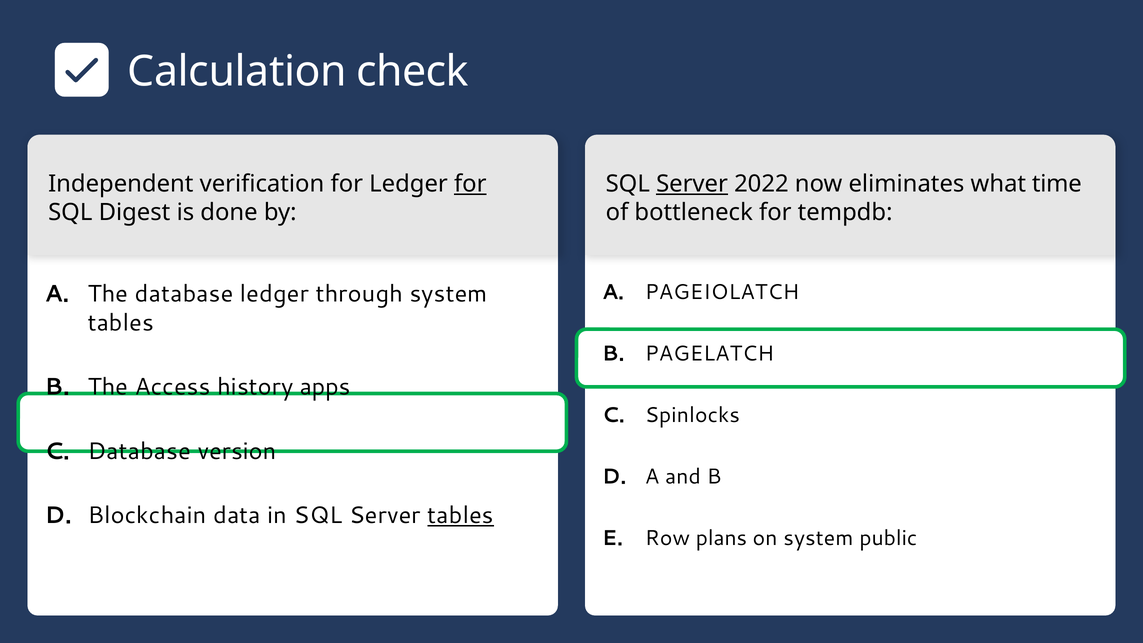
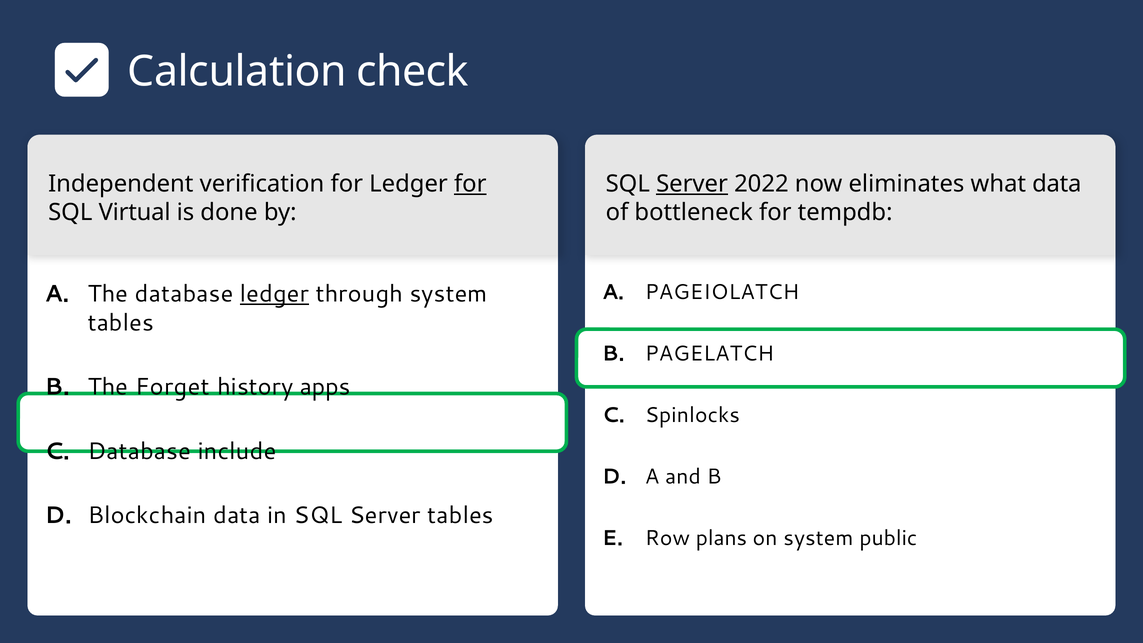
what time: time -> data (1057, 184)
Digest: Digest -> Virtual (135, 213)
ledger underline: none -> present (274, 294)
Access: Access -> Forget (173, 387)
version: version -> include (237, 451)
tables underline: present -> none (460, 515)
